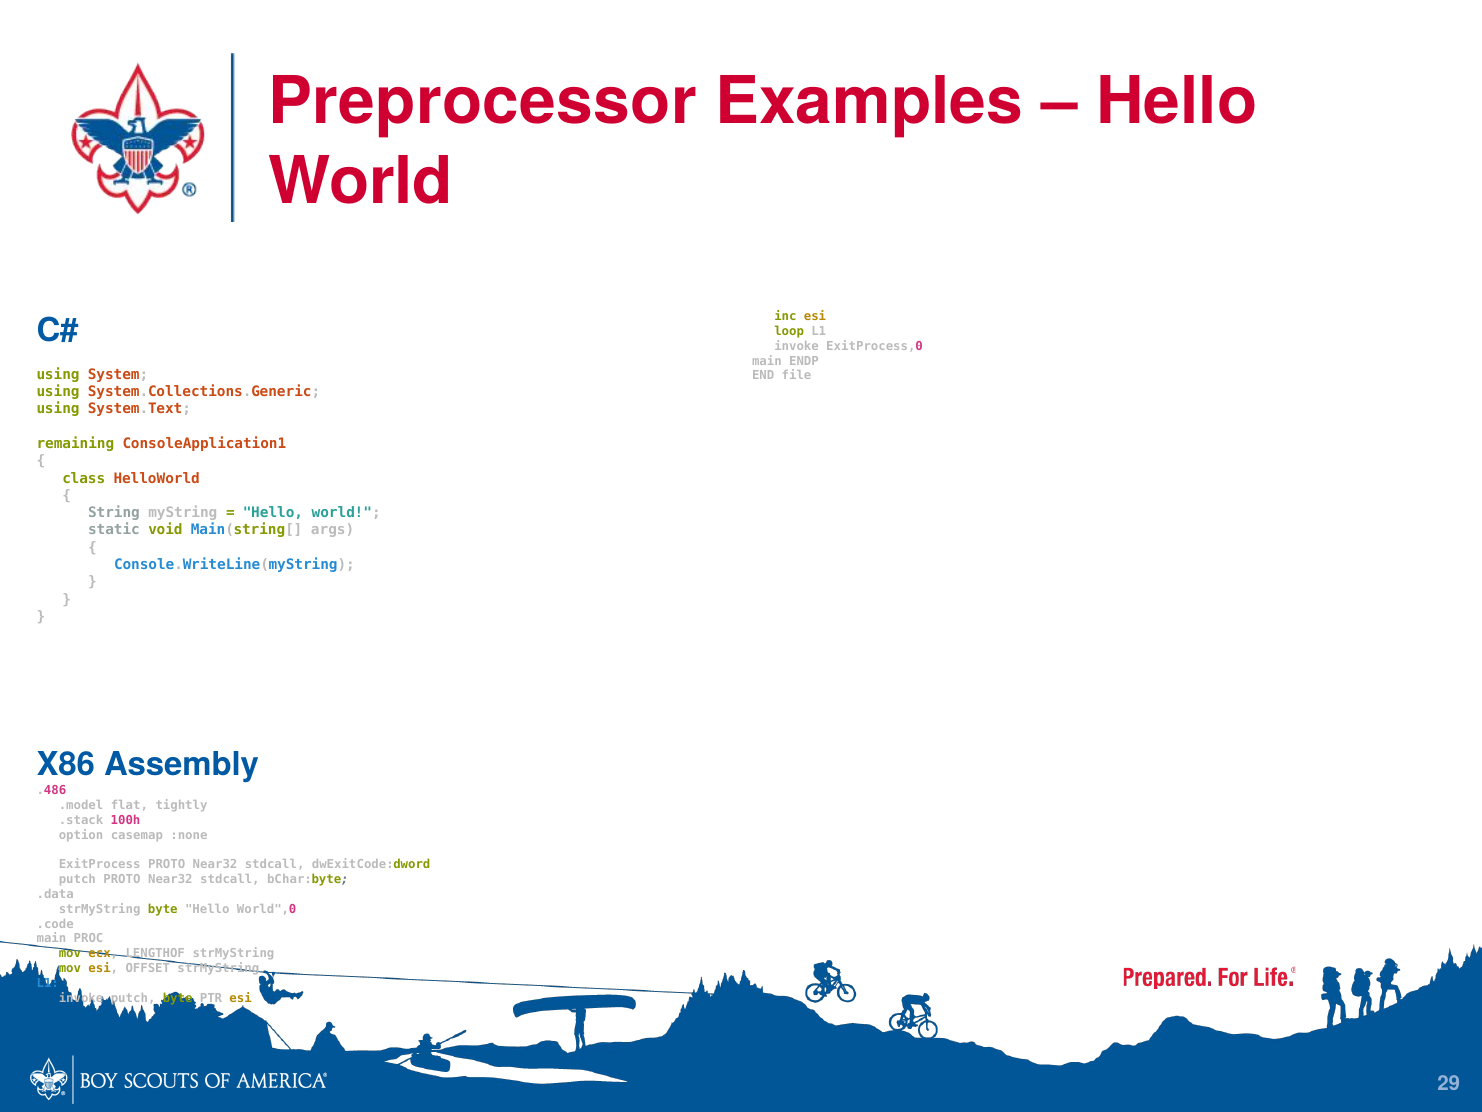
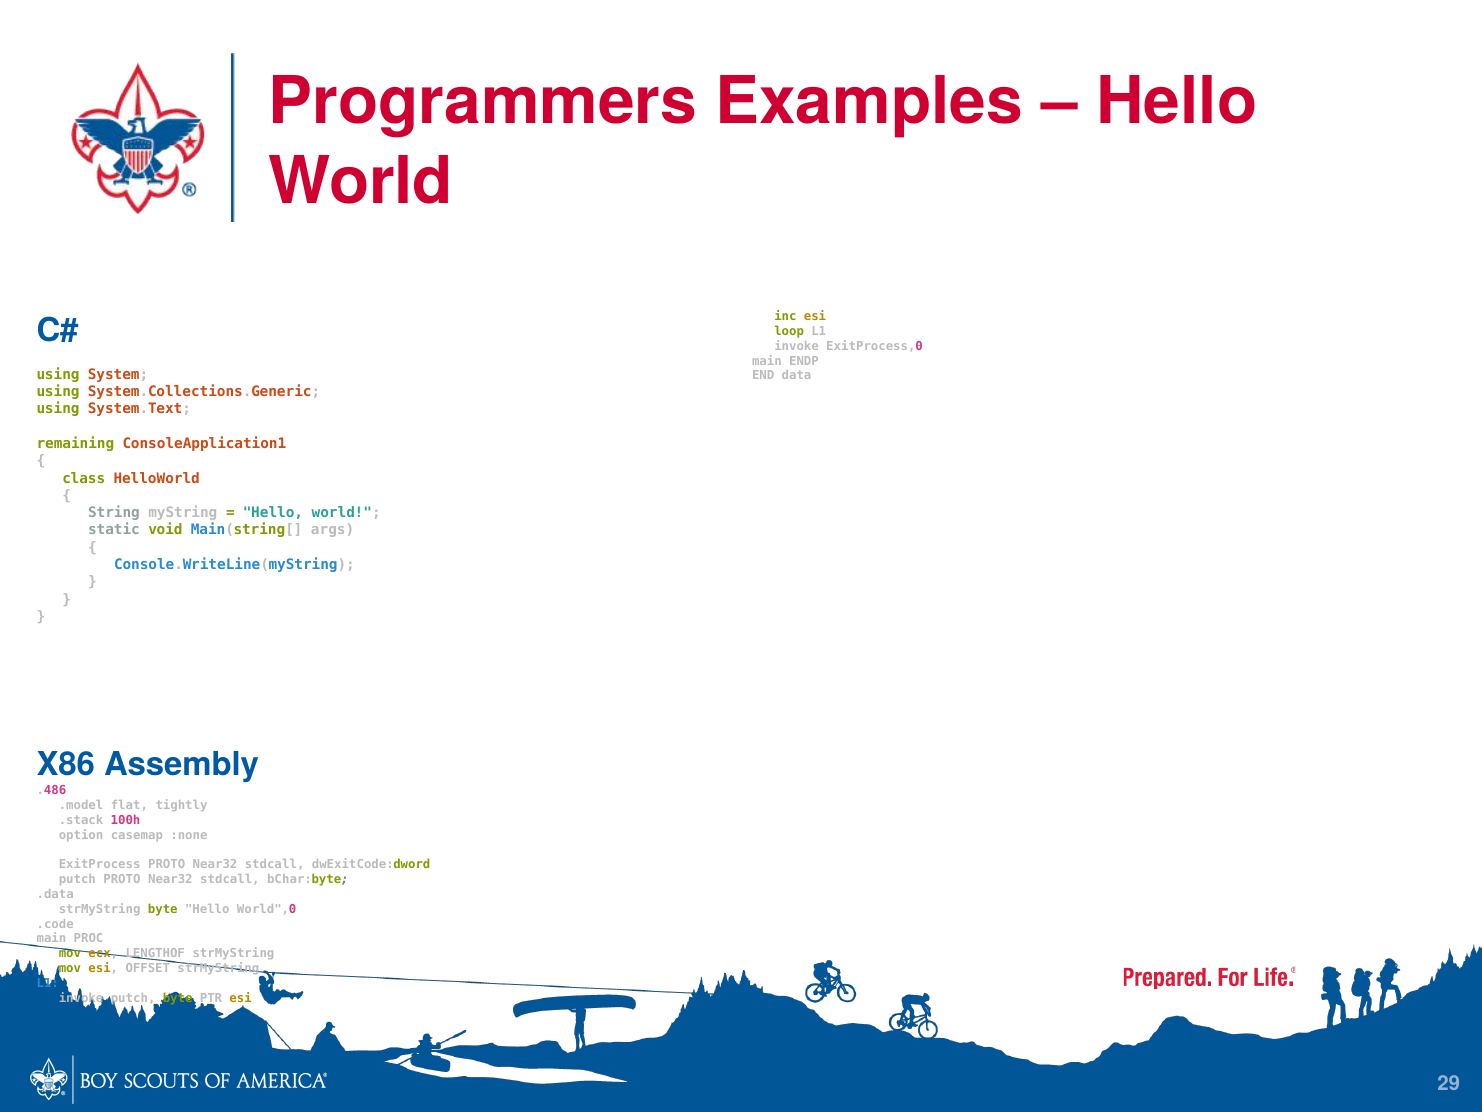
Preprocessor: Preprocessor -> Programmers (483, 102)
file: file -> data (797, 376)
